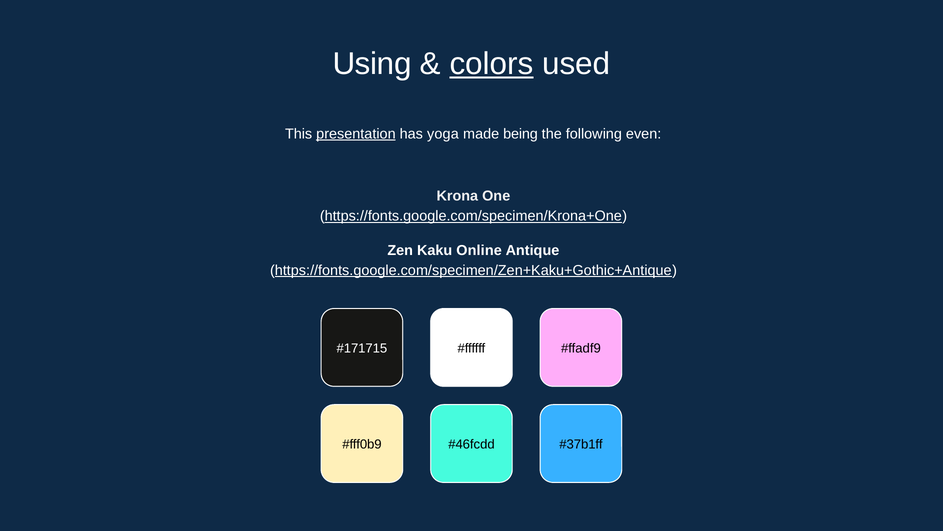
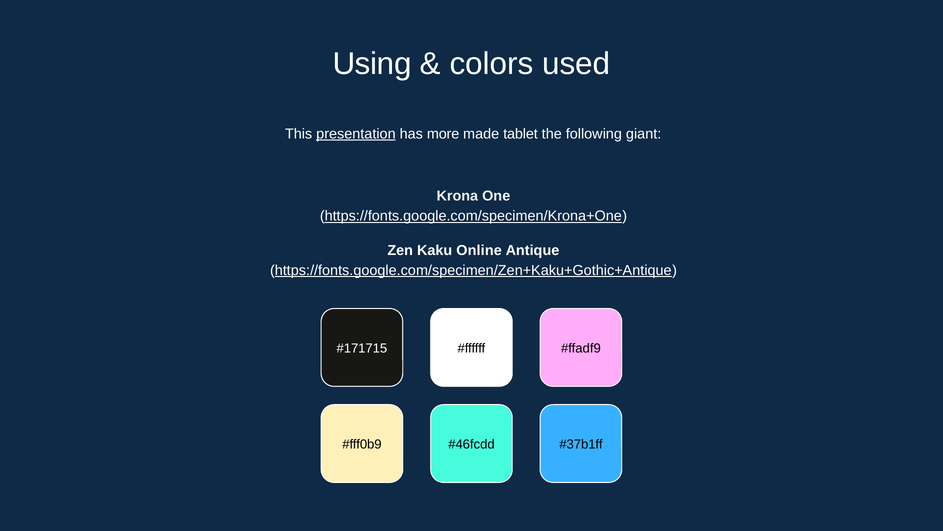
colors underline: present -> none (491, 64)
yoga: yoga -> more (443, 134)
being: being -> tablet (521, 134)
even: even -> giant (644, 134)
